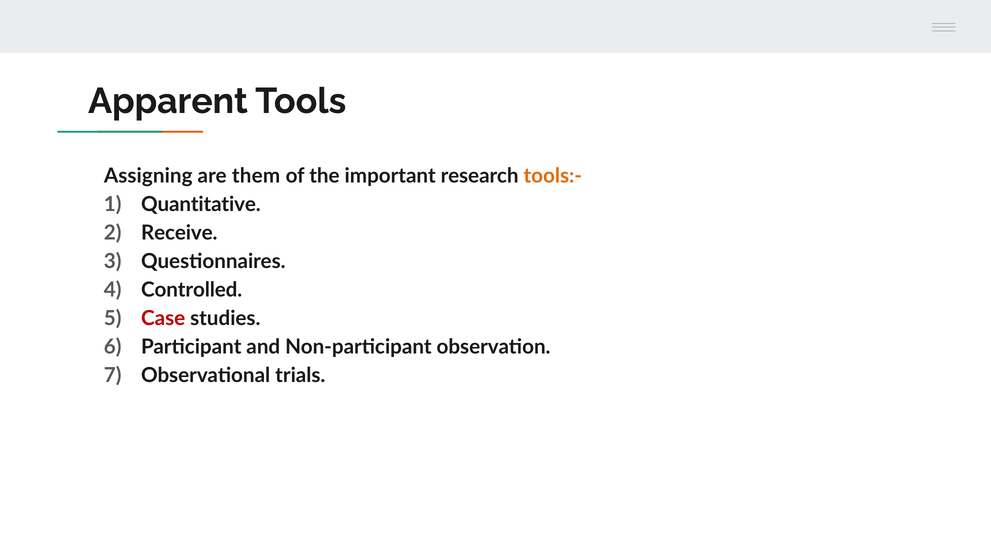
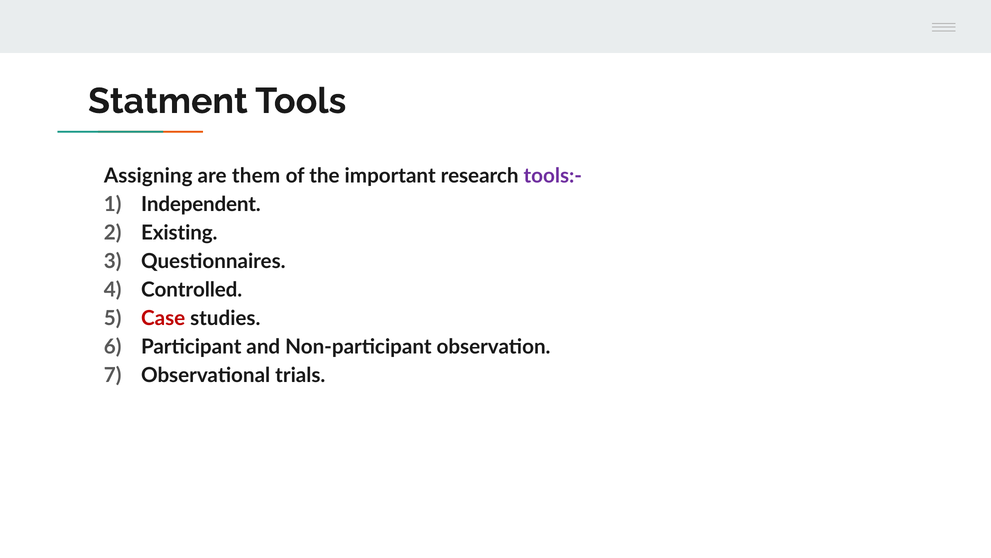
Apparent: Apparent -> Statment (168, 101)
tools:- colour: orange -> purple (553, 176)
Quantitative: Quantitative -> Independent (201, 204)
Receive: Receive -> Existing (179, 233)
